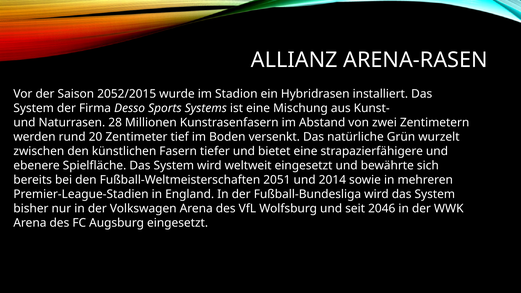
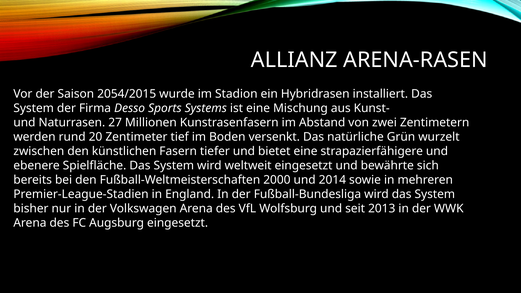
2052/2015: 2052/2015 -> 2054/2015 (127, 94)
28: 28 -> 27 (115, 123)
2051: 2051 -> 2000 (277, 180)
2046: 2046 -> 2013 (382, 209)
